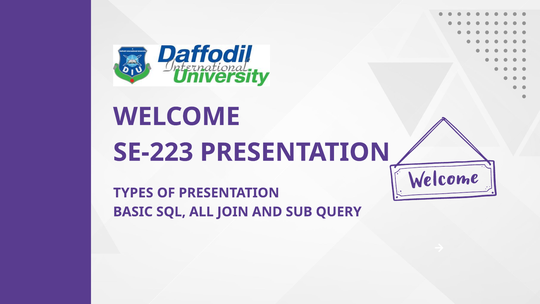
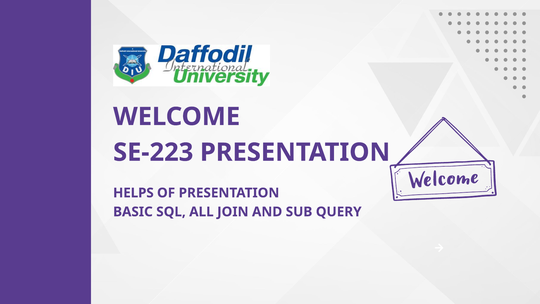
TYPES: TYPES -> HELPS (133, 193)
